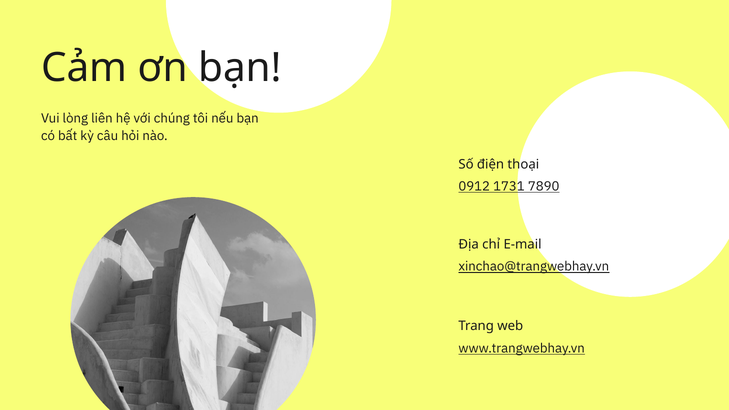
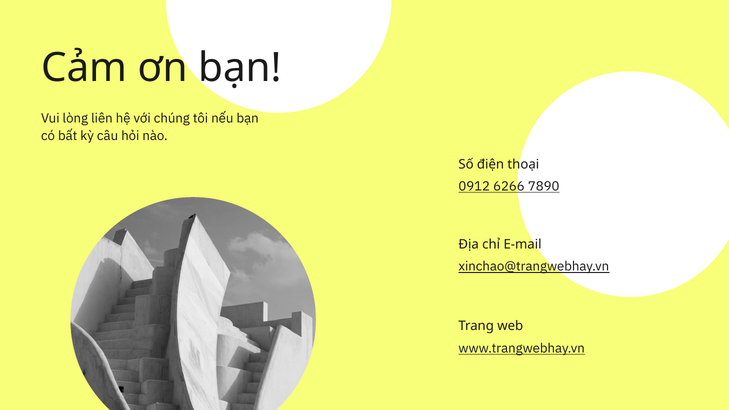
1731: 1731 -> 6266 (509, 186)
